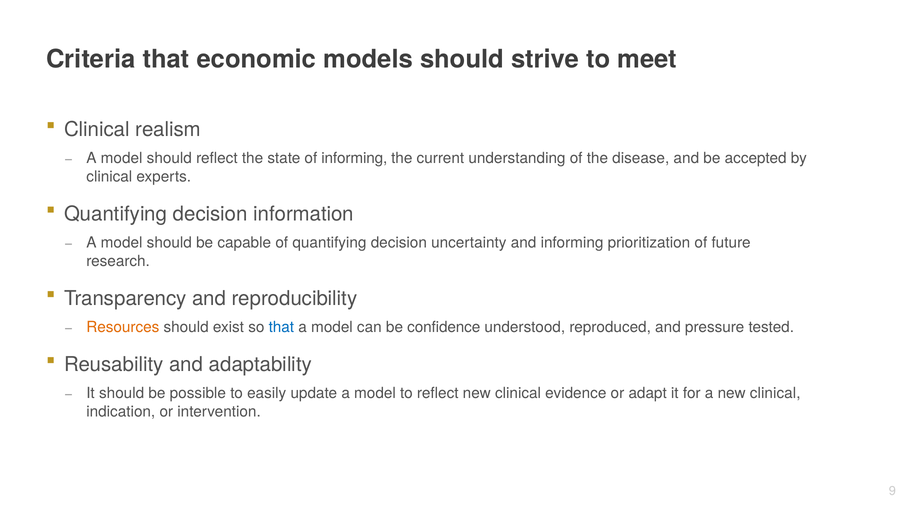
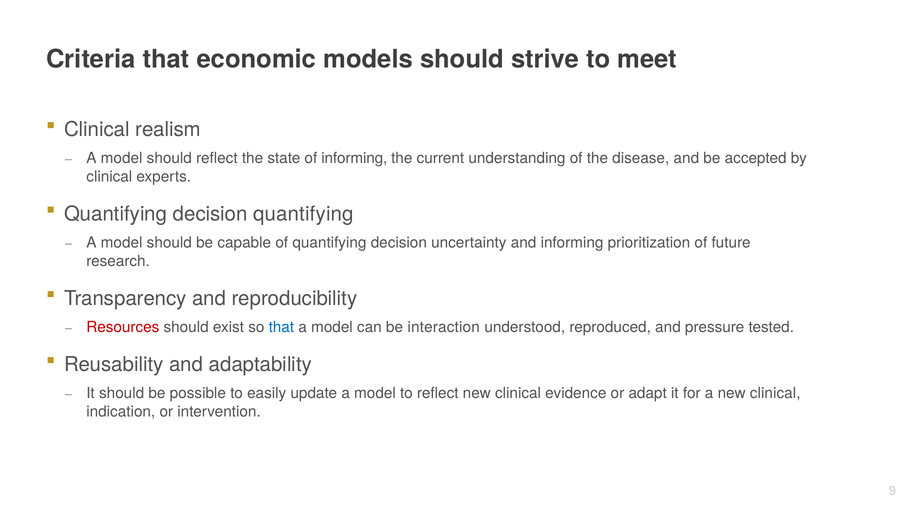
decision information: information -> quantifying (303, 214)
Resources colour: orange -> red (123, 327)
confidence: confidence -> interaction (444, 327)
